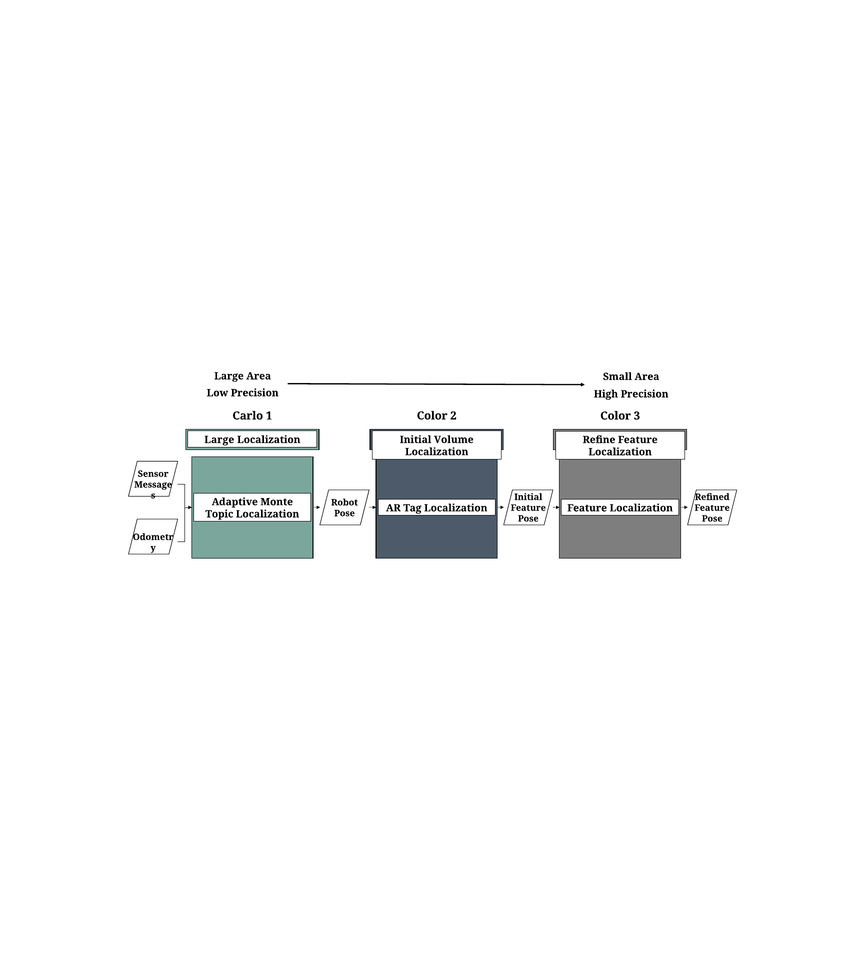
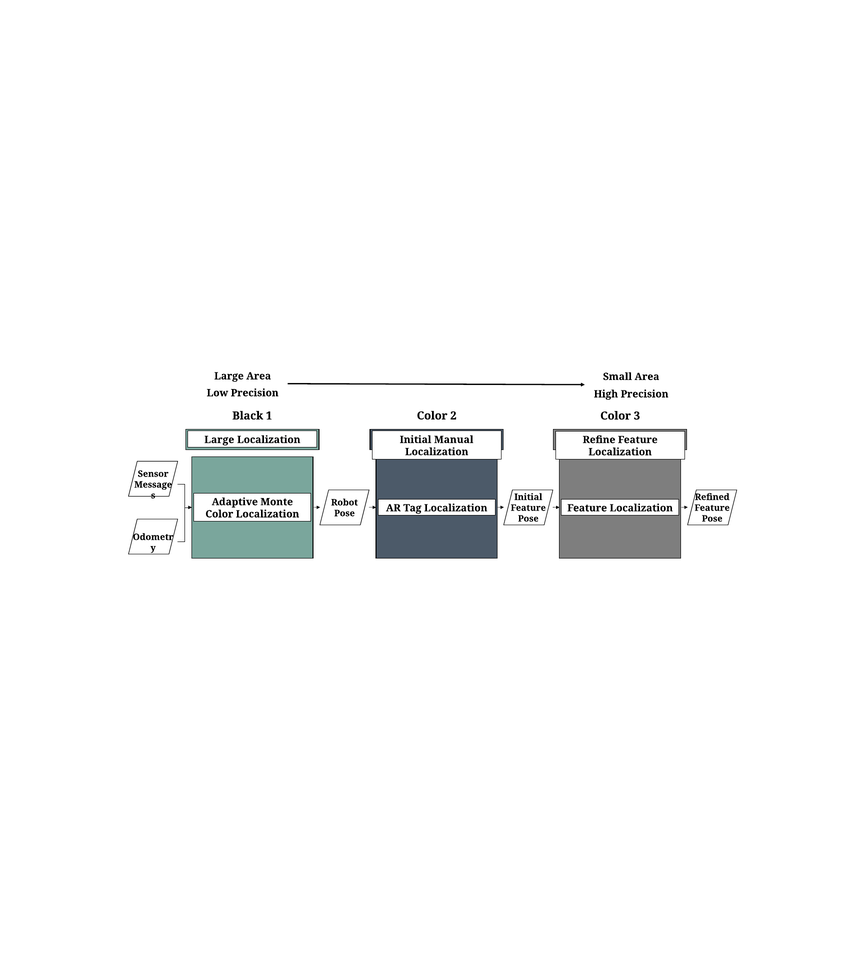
Carlo: Carlo -> Black (248, 416)
Volume: Volume -> Manual (454, 439)
Topic: Topic -> Color (219, 514)
